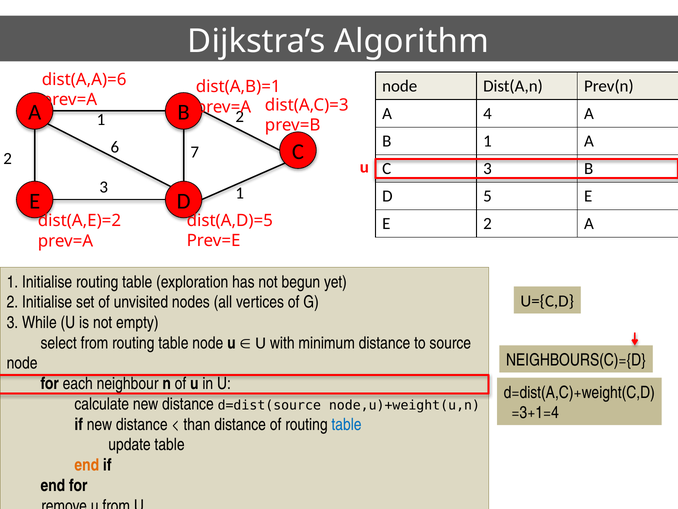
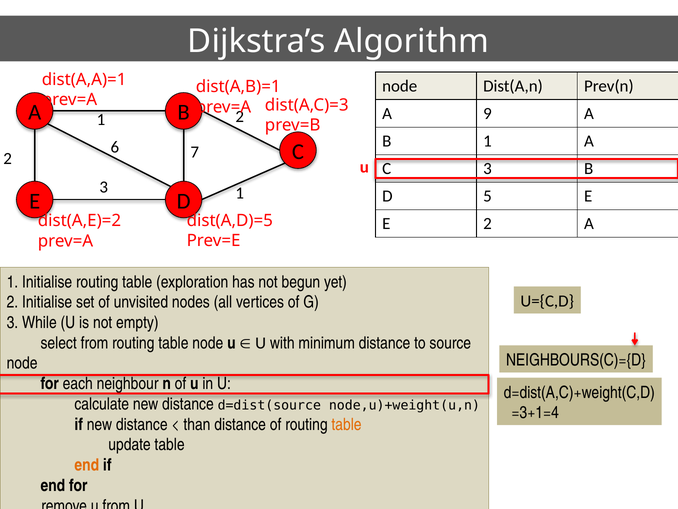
dist(A,A)=6: dist(A,A)=6 -> dist(A,A)=1 (84, 79)
4: 4 -> 9 (487, 113)
table colour: blue -> orange (347, 424)
